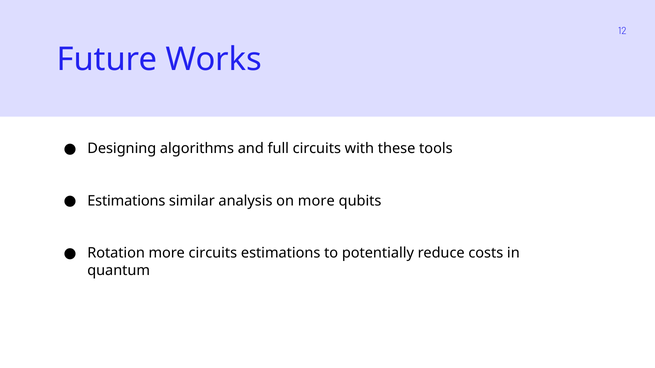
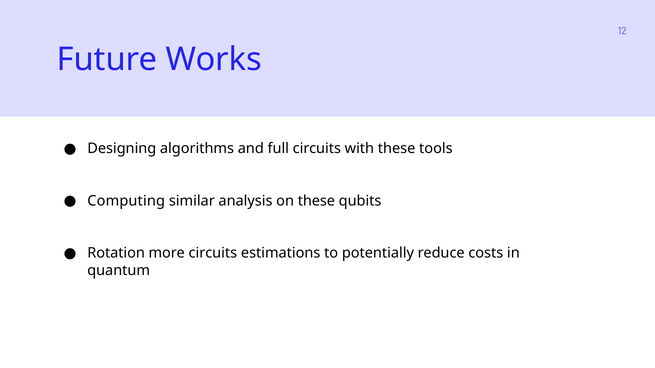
Estimations: Estimations -> Computing (126, 201)
on more: more -> these (316, 201)
